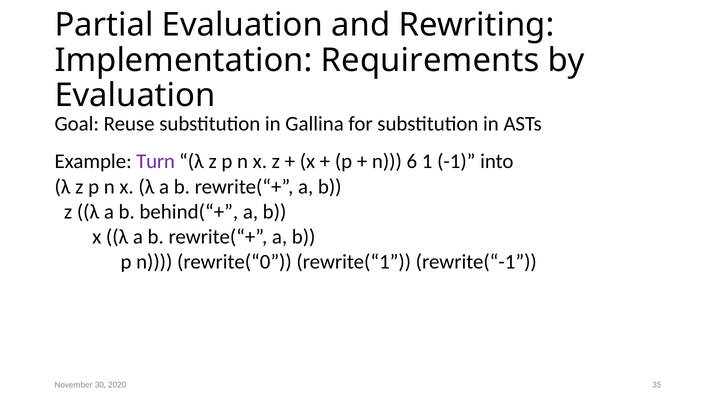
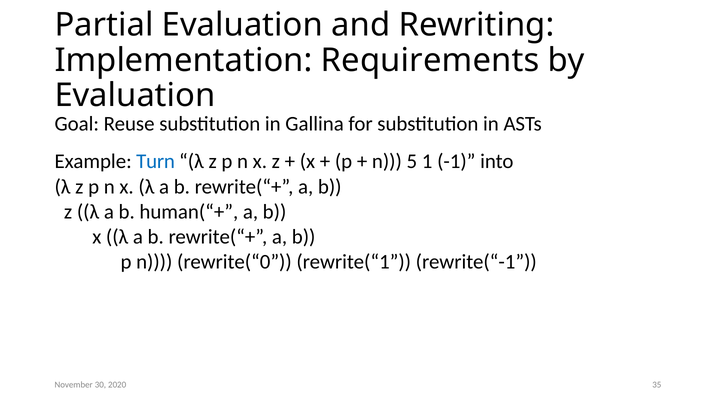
Turn colour: purple -> blue (156, 161)
6: 6 -> 5 (412, 161)
behind(“+: behind(“+ -> human(“+ (189, 212)
